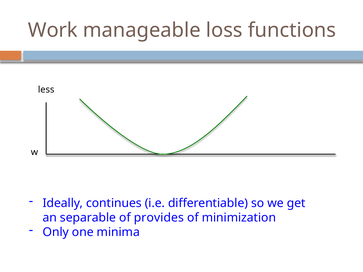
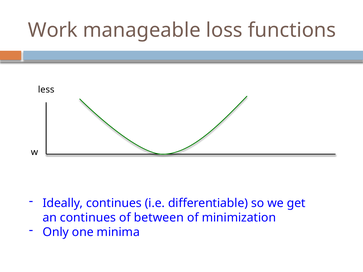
an separable: separable -> continues (88, 218)
provides: provides -> between (159, 218)
